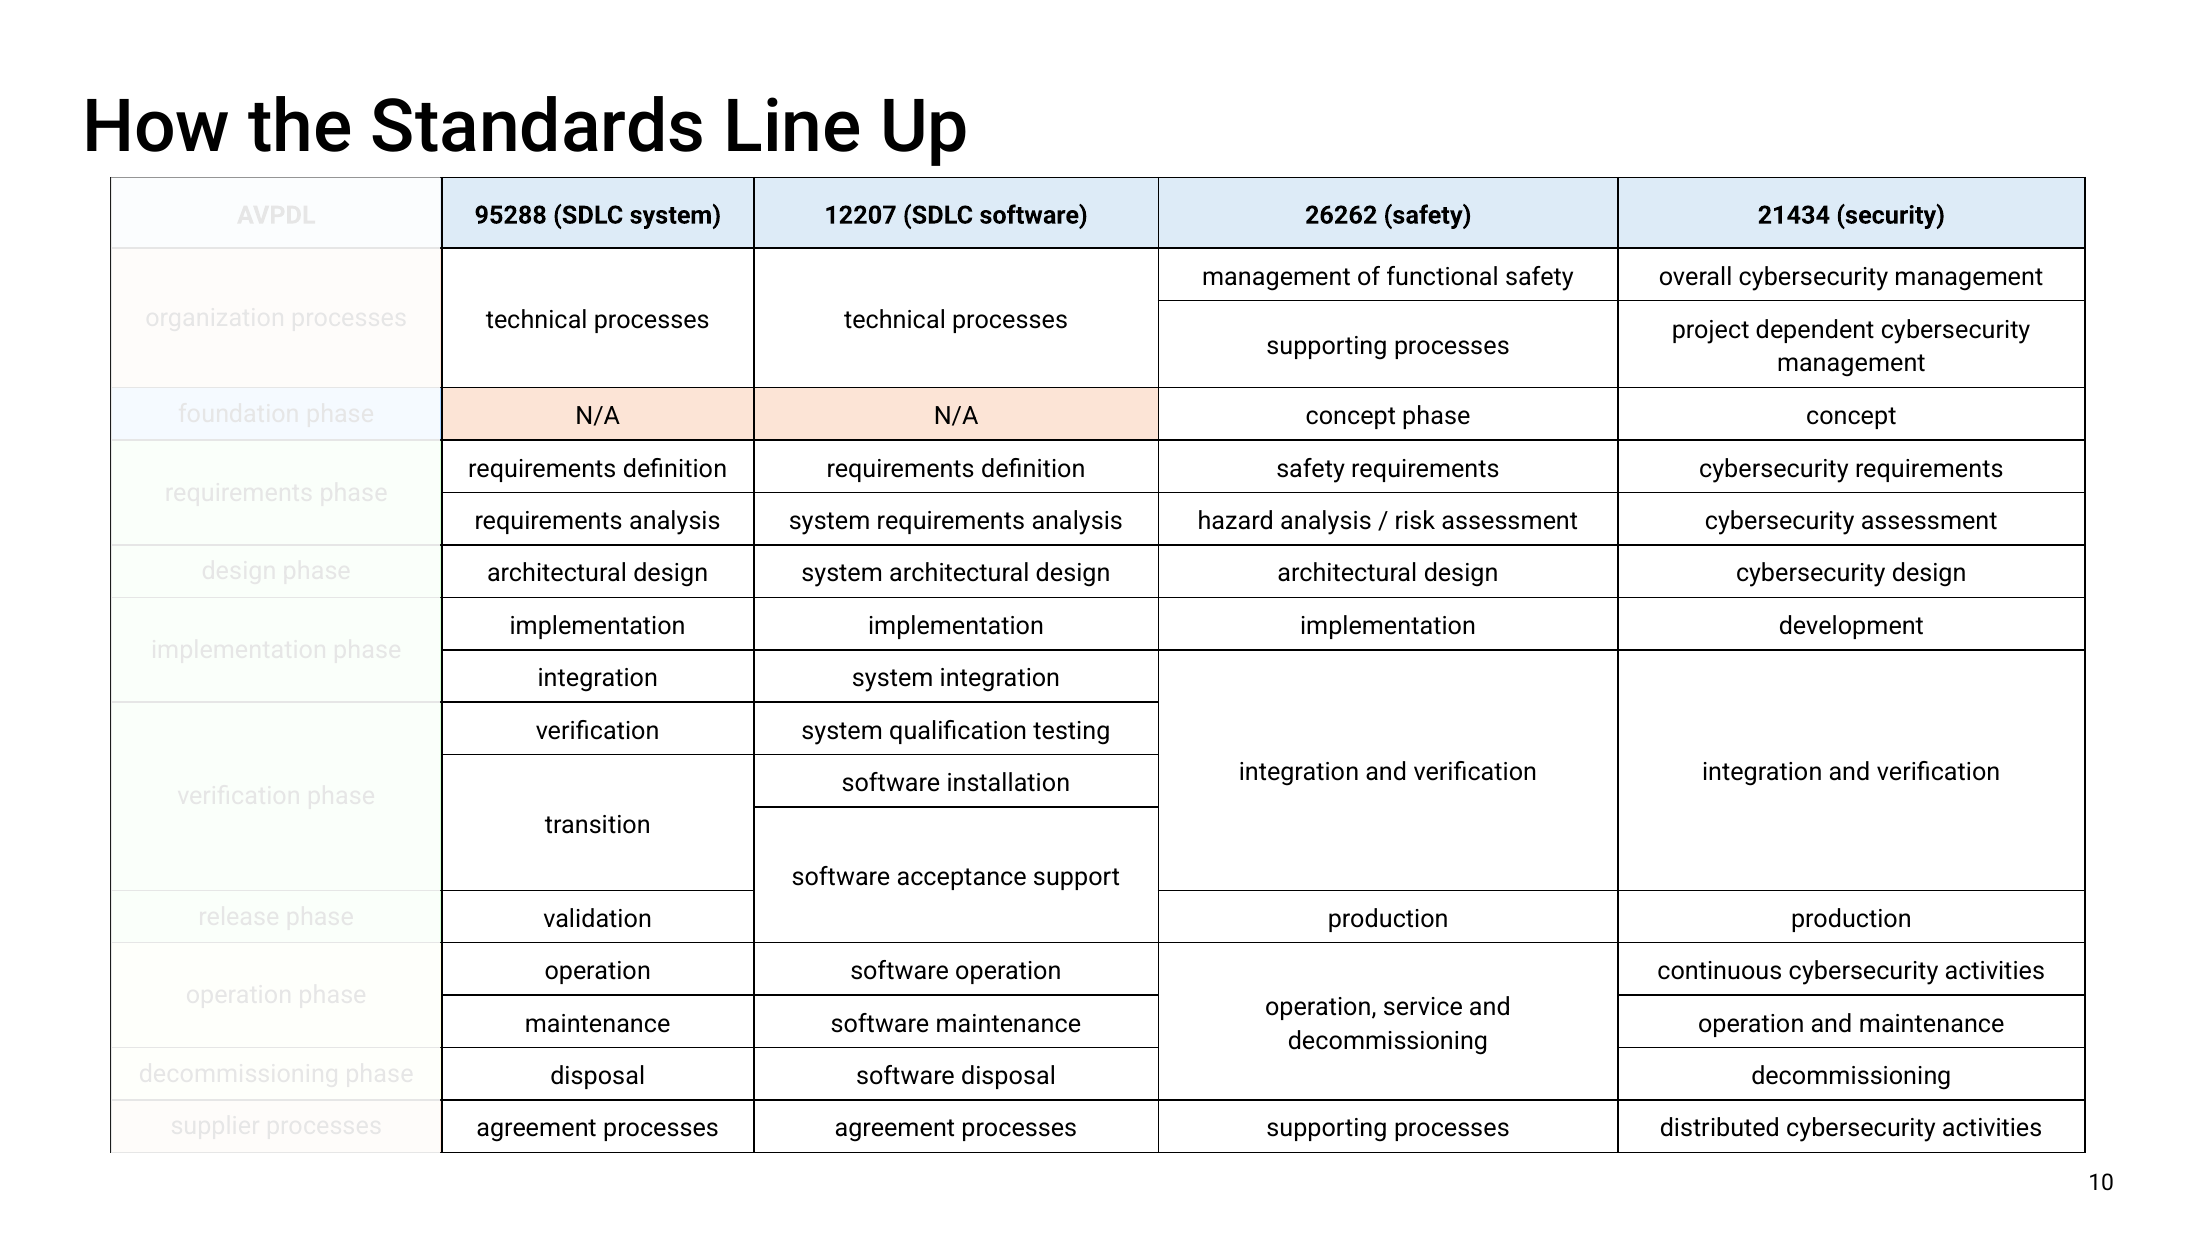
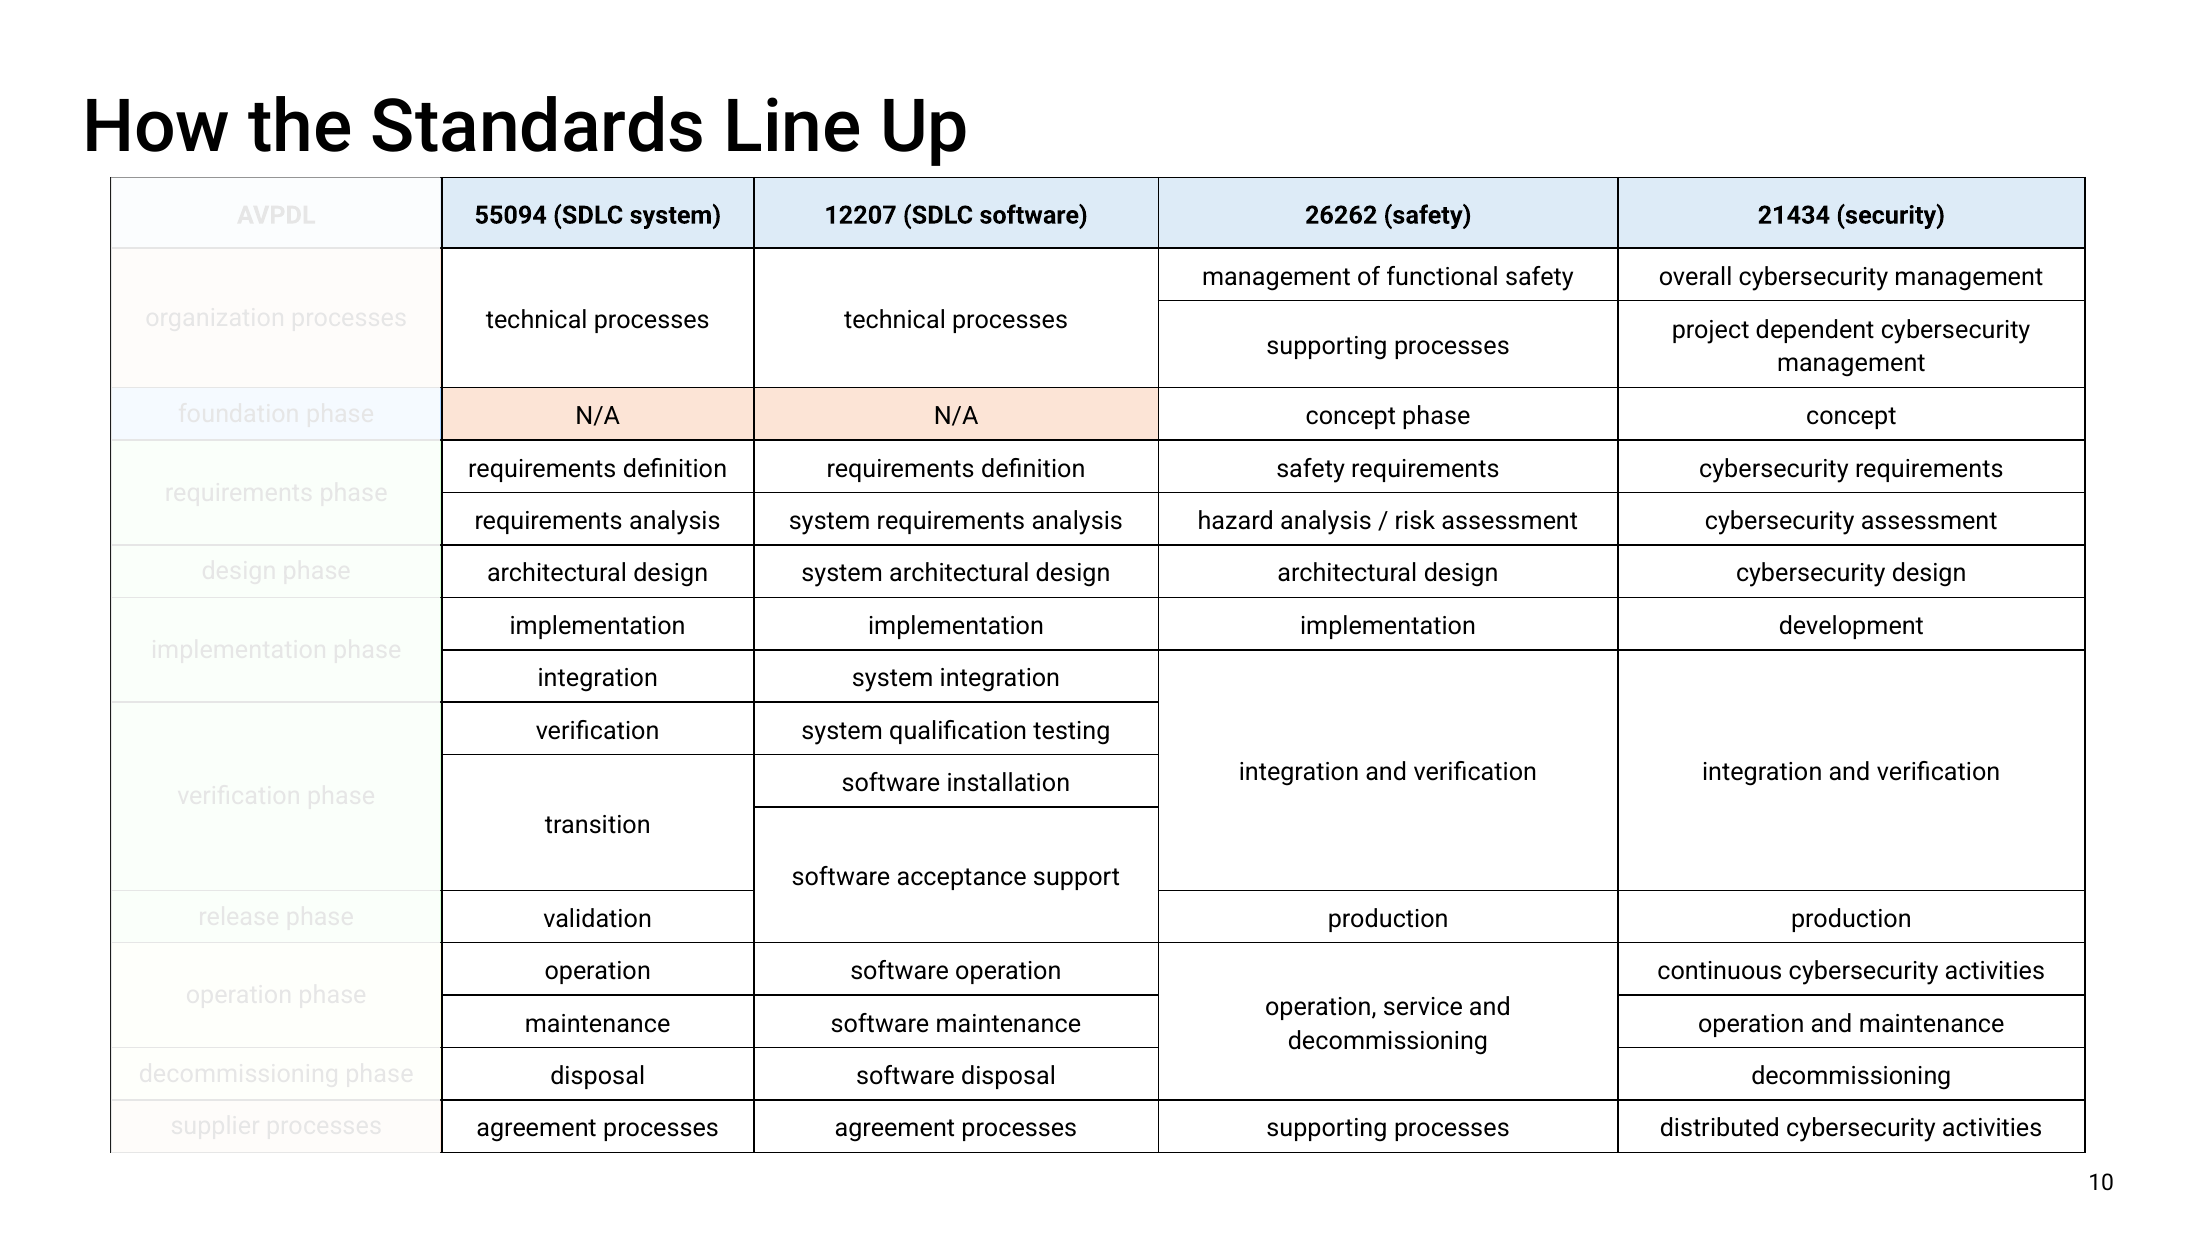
95288: 95288 -> 55094 (511, 215)
